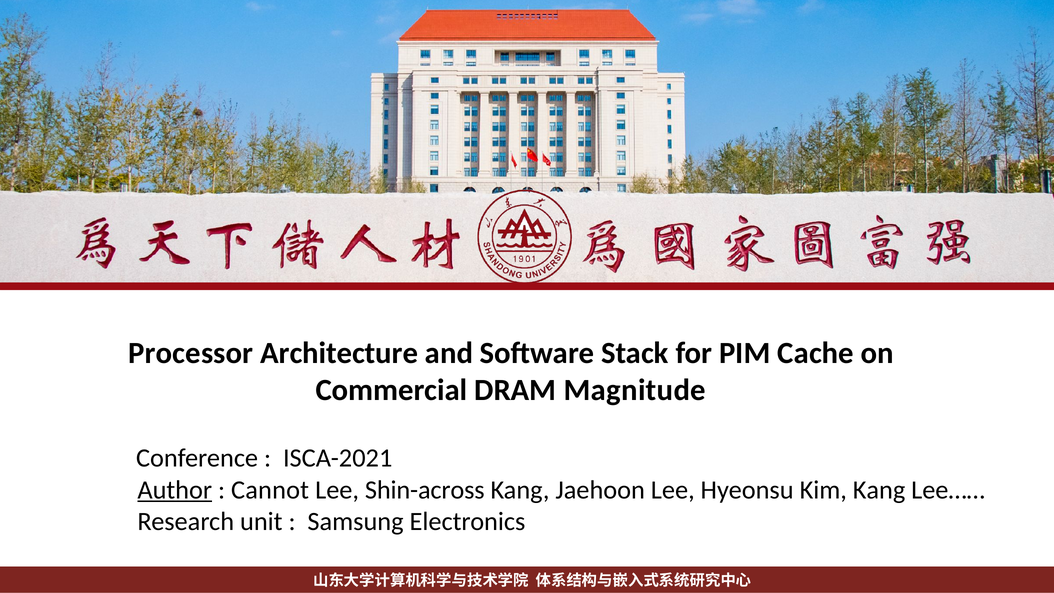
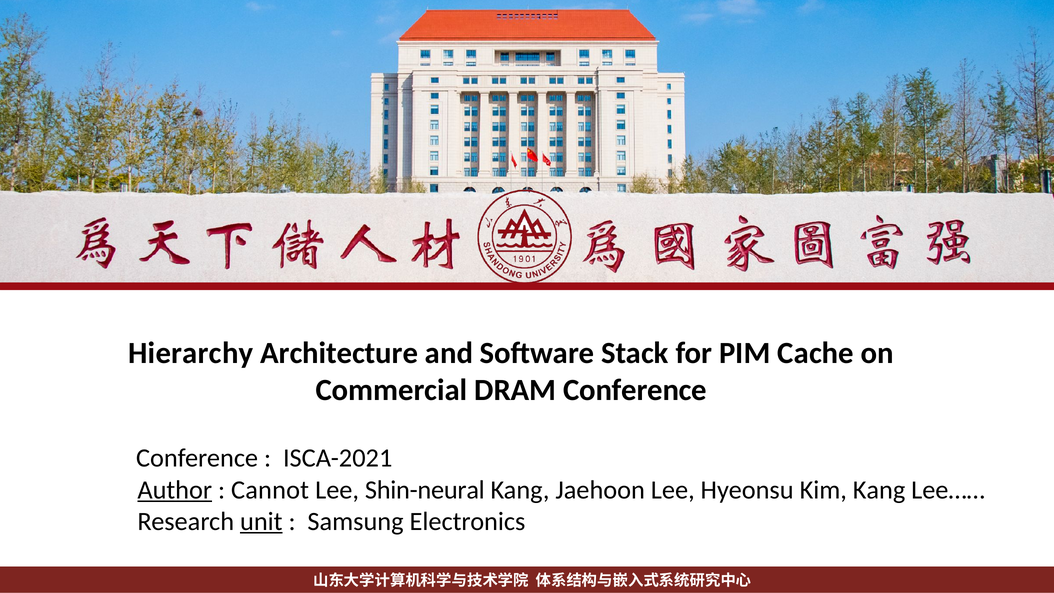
Processor: Processor -> Hierarchy (191, 353)
DRAM Magnitude: Magnitude -> Conference (635, 390)
Shin-across: Shin-across -> Shin-neural (425, 490)
unit underline: none -> present (261, 521)
